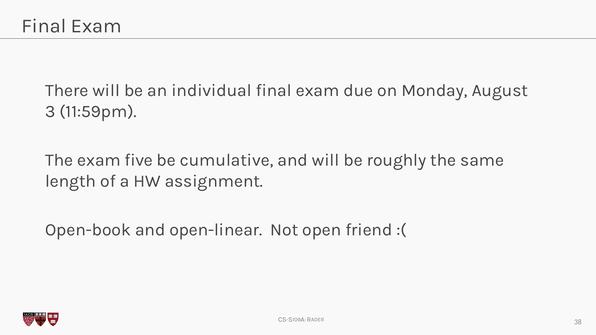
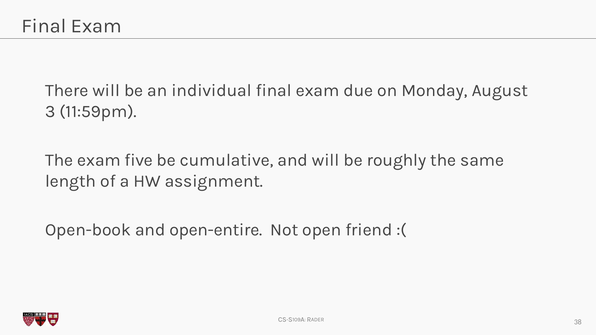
open-linear: open-linear -> open-entire (216, 230)
